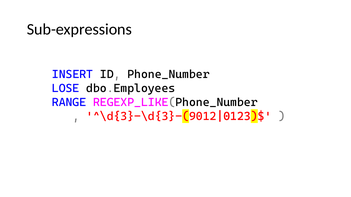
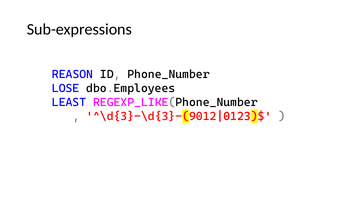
INSERT: INSERT -> REASON (72, 74)
RANGE: RANGE -> LEAST (69, 103)
